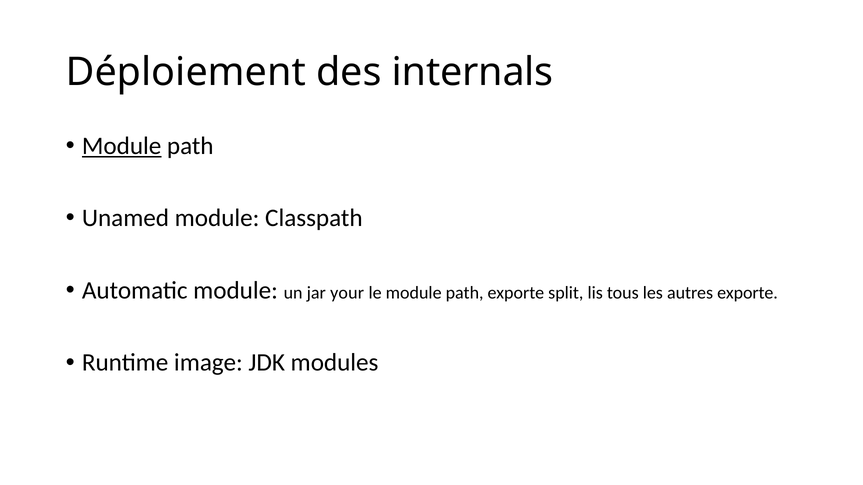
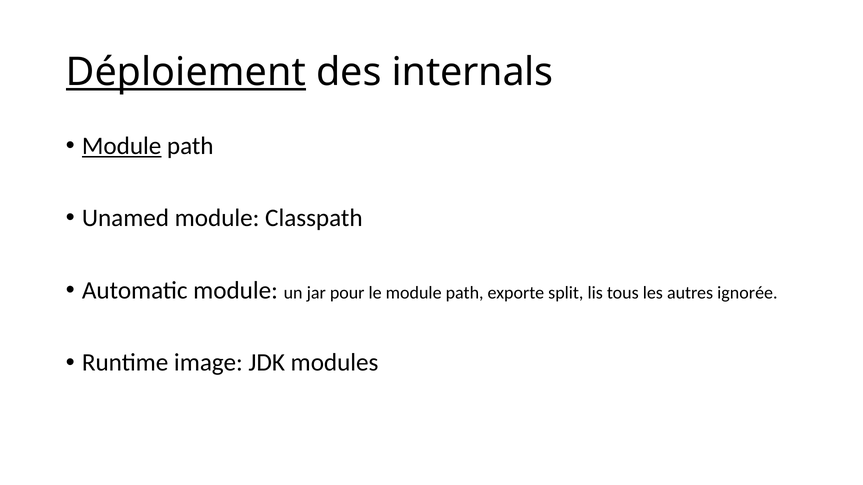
Déploiement underline: none -> present (186, 72)
your: your -> pour (347, 293)
autres exporte: exporte -> ignorée (747, 293)
